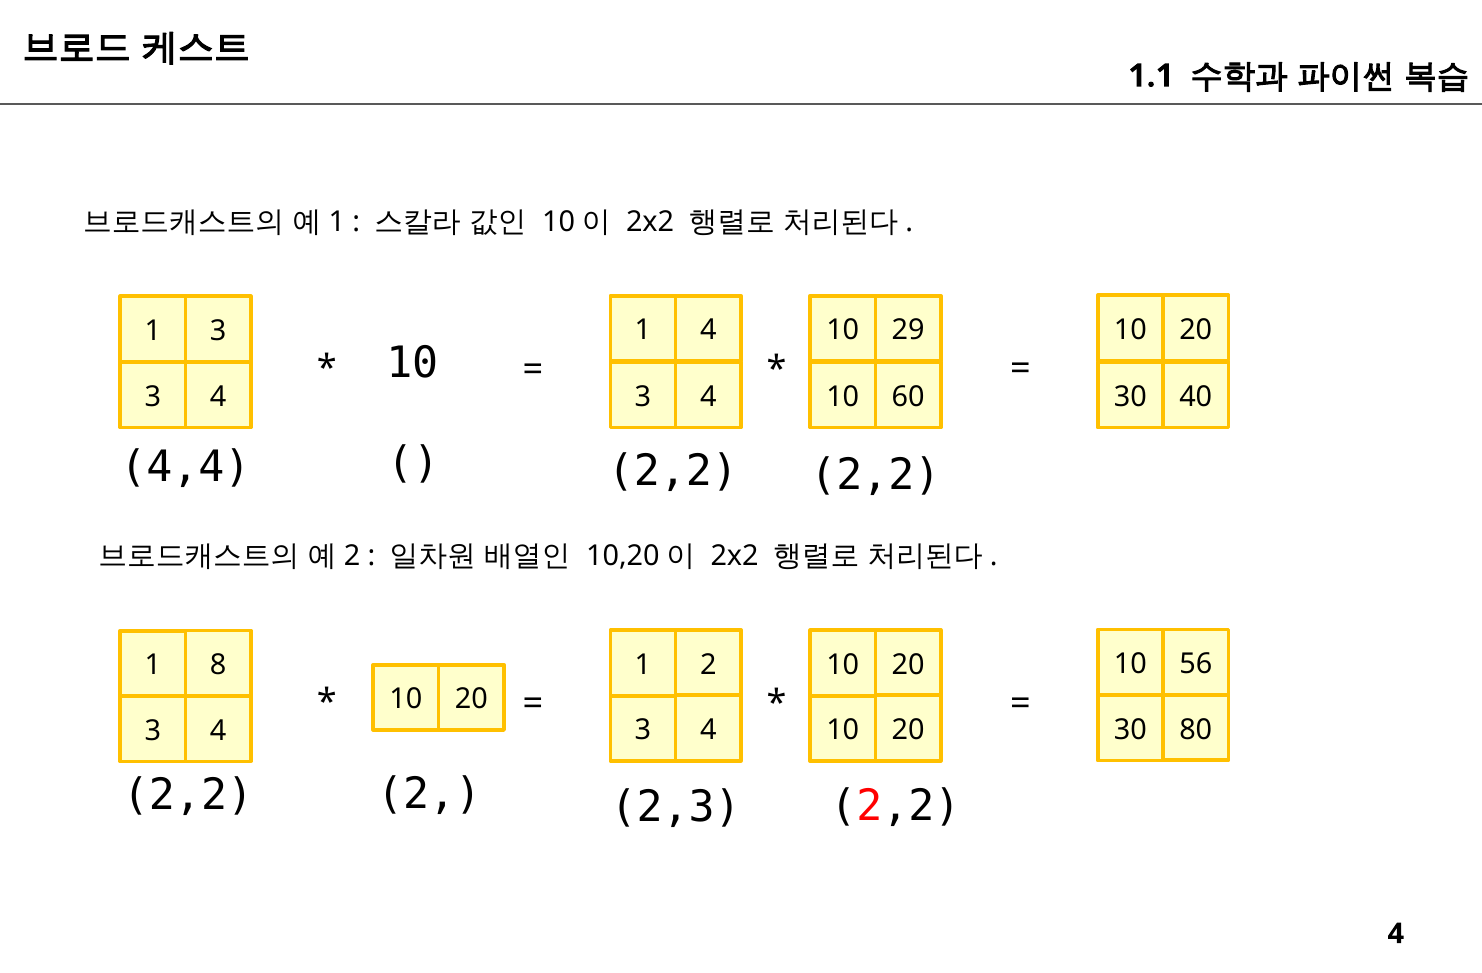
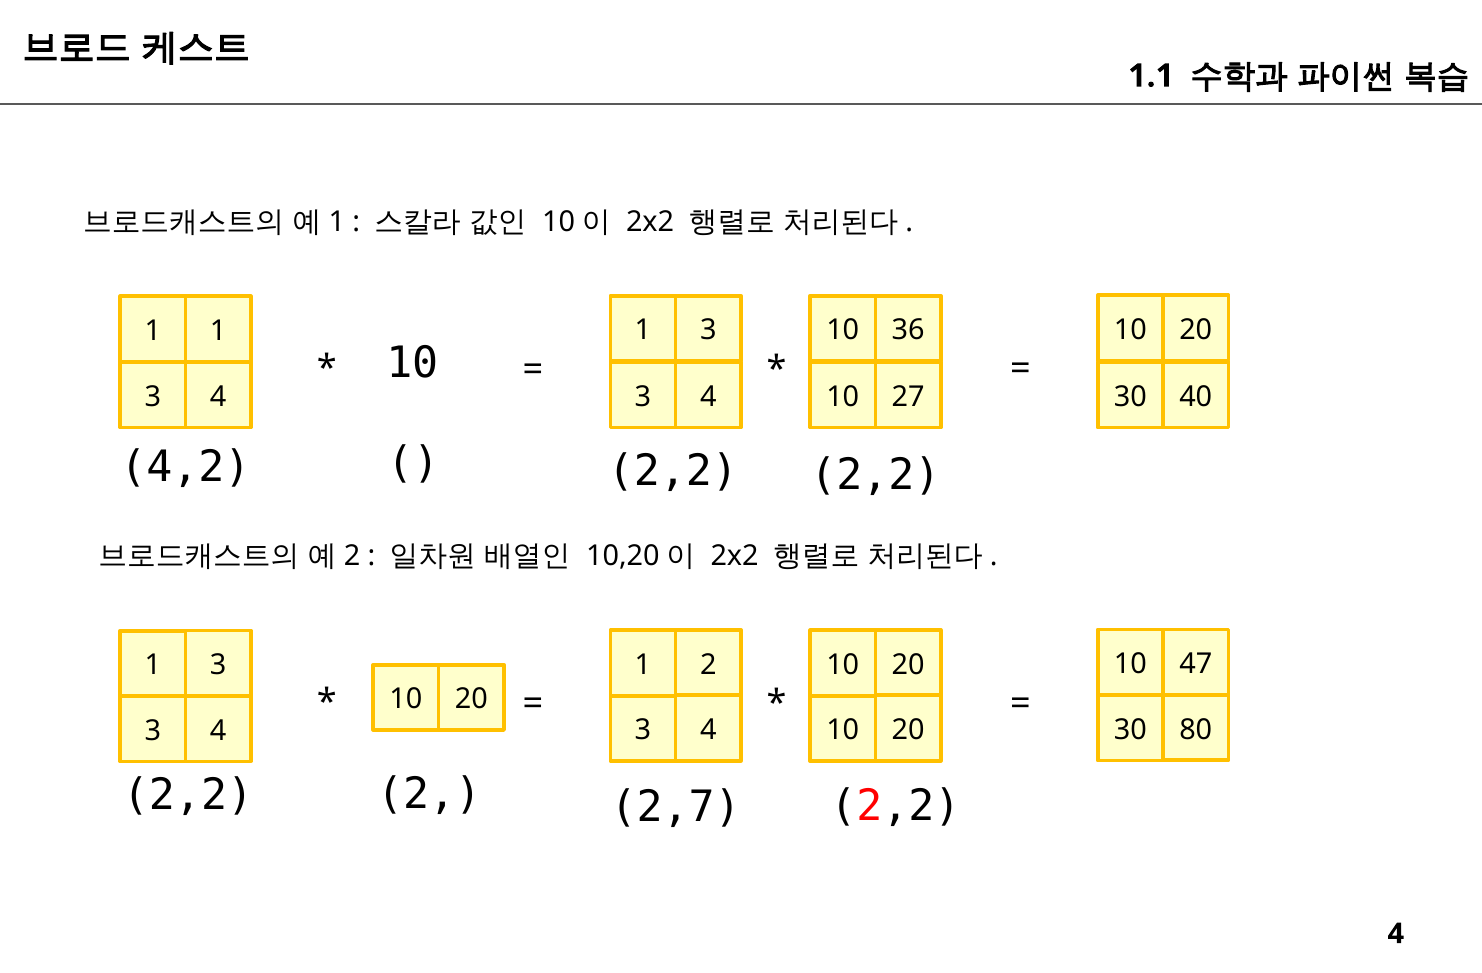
4: 4 -> 3 (708, 331)
29: 29 -> 36 (908, 331)
1 3: 3 -> 1 (218, 331)
60: 60 -> 27 (908, 397)
4,4: 4,4 -> 4,2 (185, 468)
56: 56 -> 47 (1196, 664)
8: 8 -> 3 (218, 665)
2,3: 2,3 -> 2,7 (676, 807)
